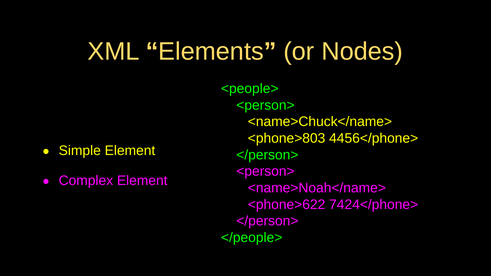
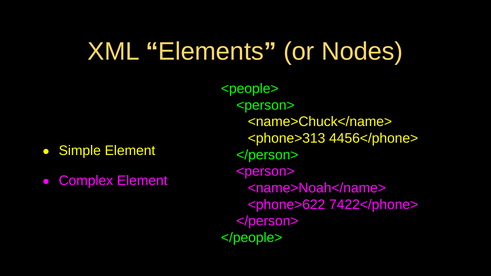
<phone>803: <phone>803 -> <phone>313 (287, 138)
7424</phone>: 7424</phone> -> 7422</phone> (374, 205)
